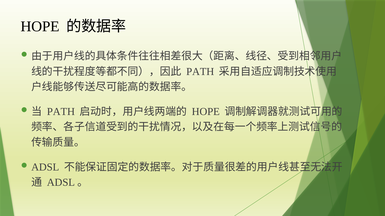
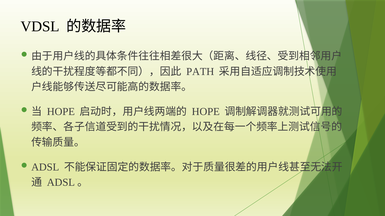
HOPE: HOPE -> VDSL (40, 26)
PATH: PATH -> HOPE (61, 112)
